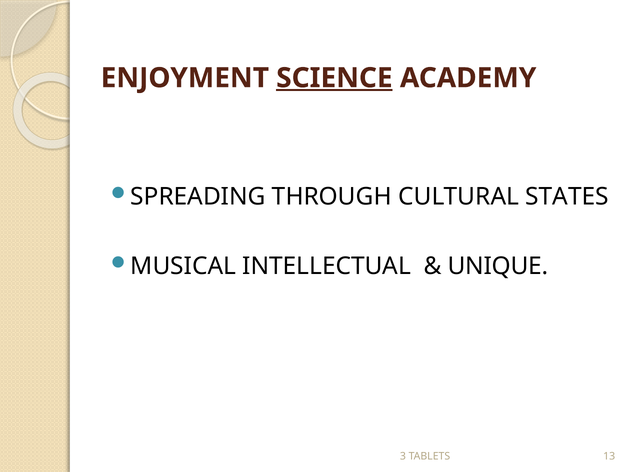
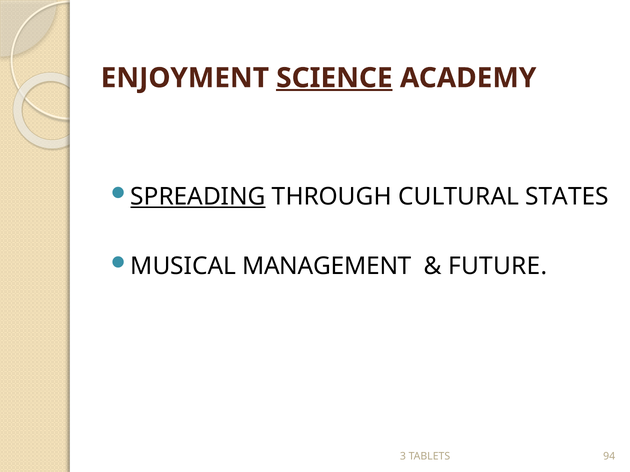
SPREADING underline: none -> present (198, 197)
INTELLECTUAL: INTELLECTUAL -> MANAGEMENT (327, 266)
UNIQUE: UNIQUE -> FUTURE (498, 266)
13: 13 -> 94 (609, 457)
